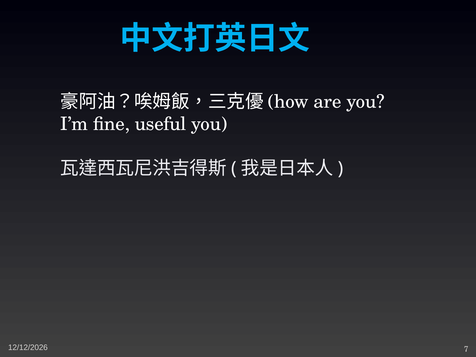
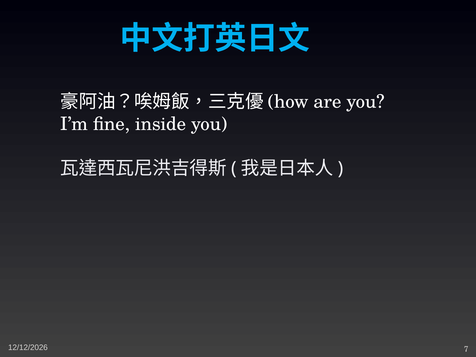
useful: useful -> inside (161, 124)
